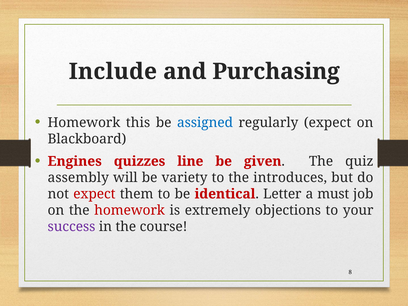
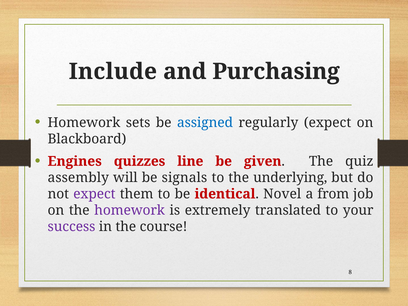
this: this -> sets (138, 123)
variety: variety -> signals (184, 178)
introduces: introduces -> underlying (290, 178)
expect colour: red -> purple (94, 194)
Letter: Letter -> Novel (282, 194)
must: must -> from (333, 194)
homework colour: red -> purple (130, 210)
objections: objections -> translated (288, 210)
